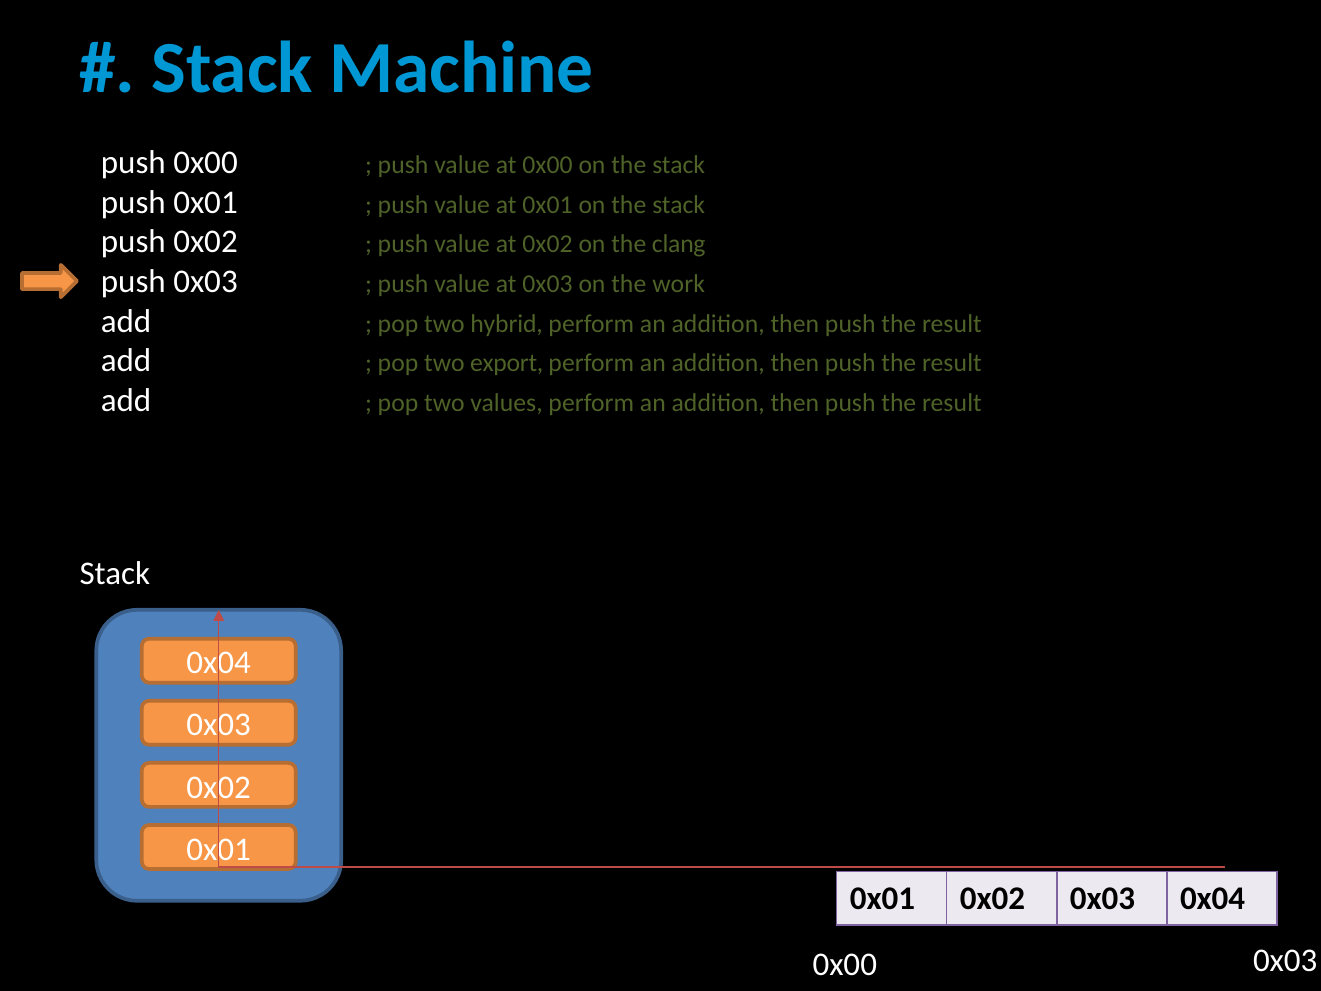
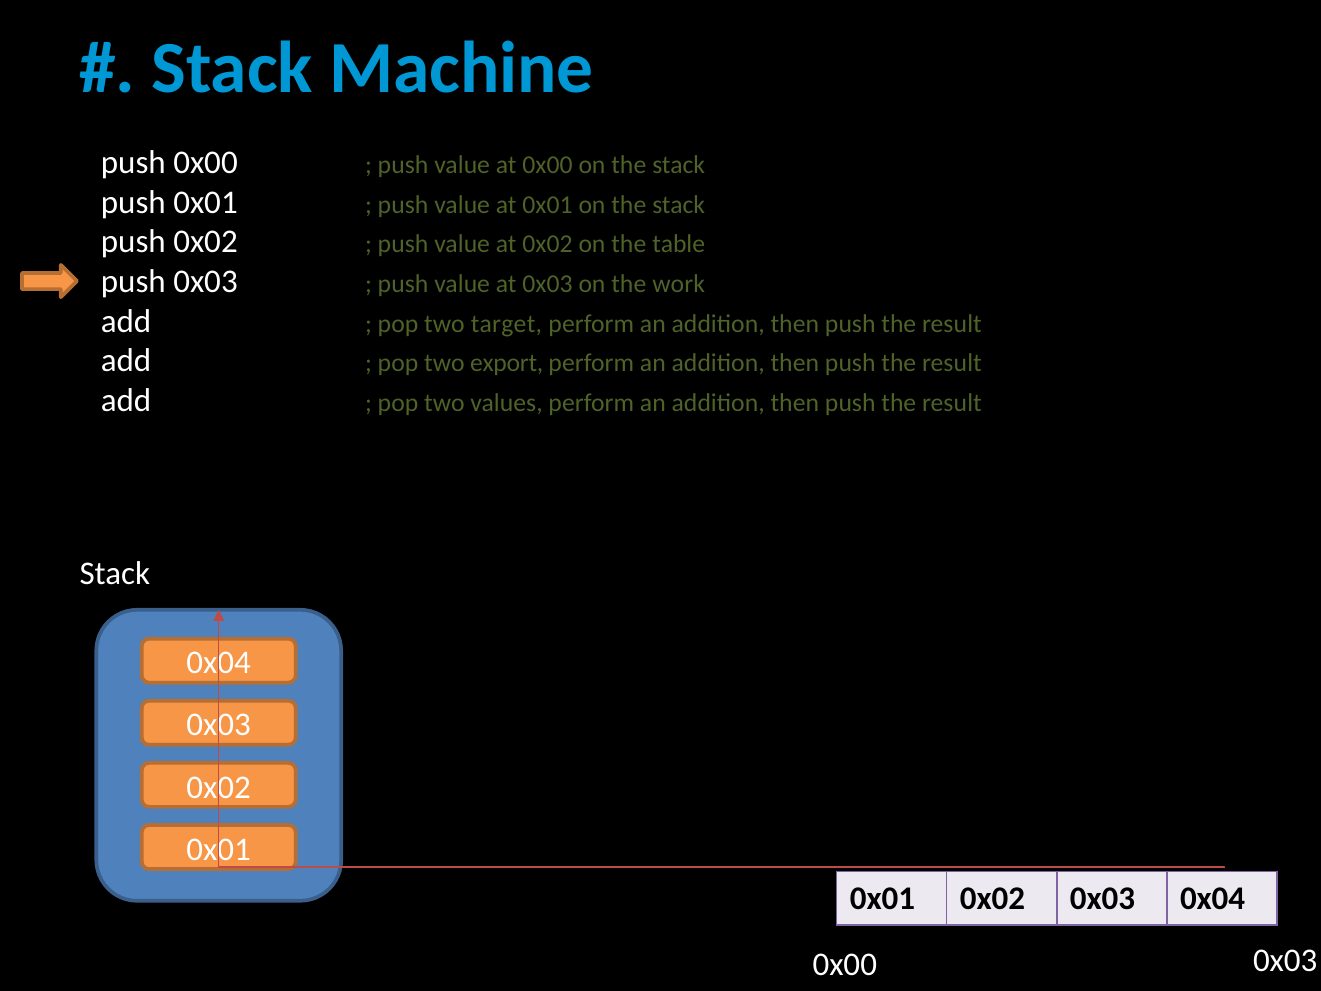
clang: clang -> table (679, 244)
hybrid: hybrid -> target (506, 324)
